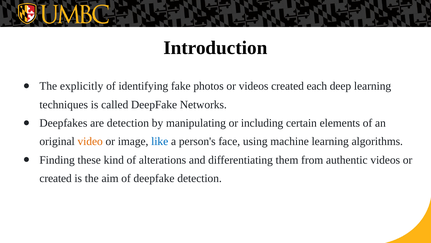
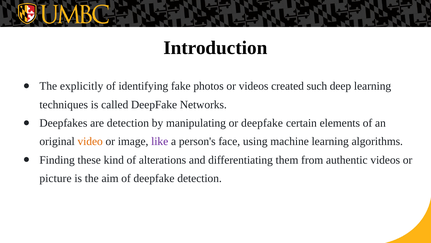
each: each -> such (317, 86)
or including: including -> deepfake (262, 123)
like colour: blue -> purple (160, 141)
created: created -> picture (56, 178)
